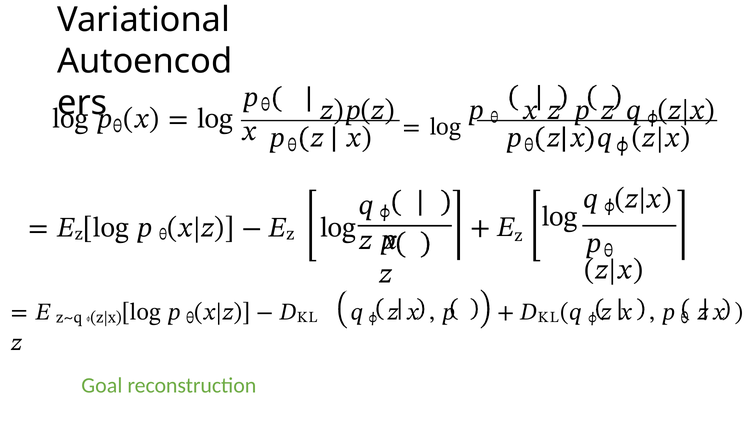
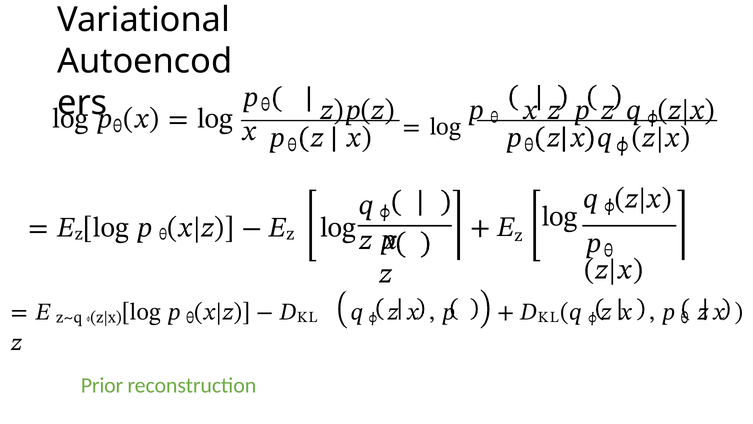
Goal: Goal -> Prior (102, 385)
